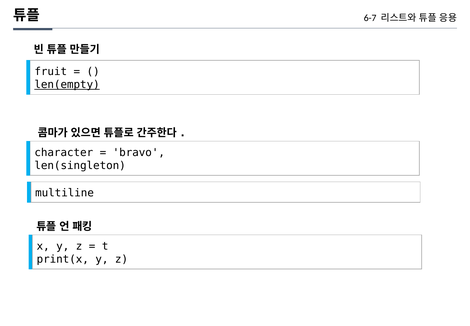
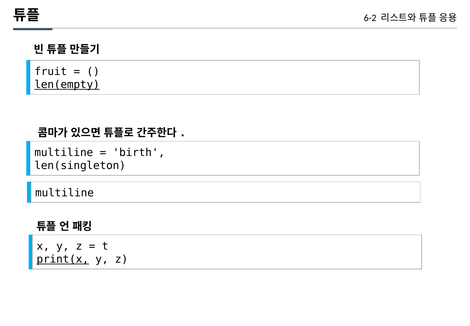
6-7: 6-7 -> 6-2 (370, 18)
character: character -> multiline (64, 152)
bravo: bravo -> birth (139, 152)
print(x underline: none -> present (63, 259)
